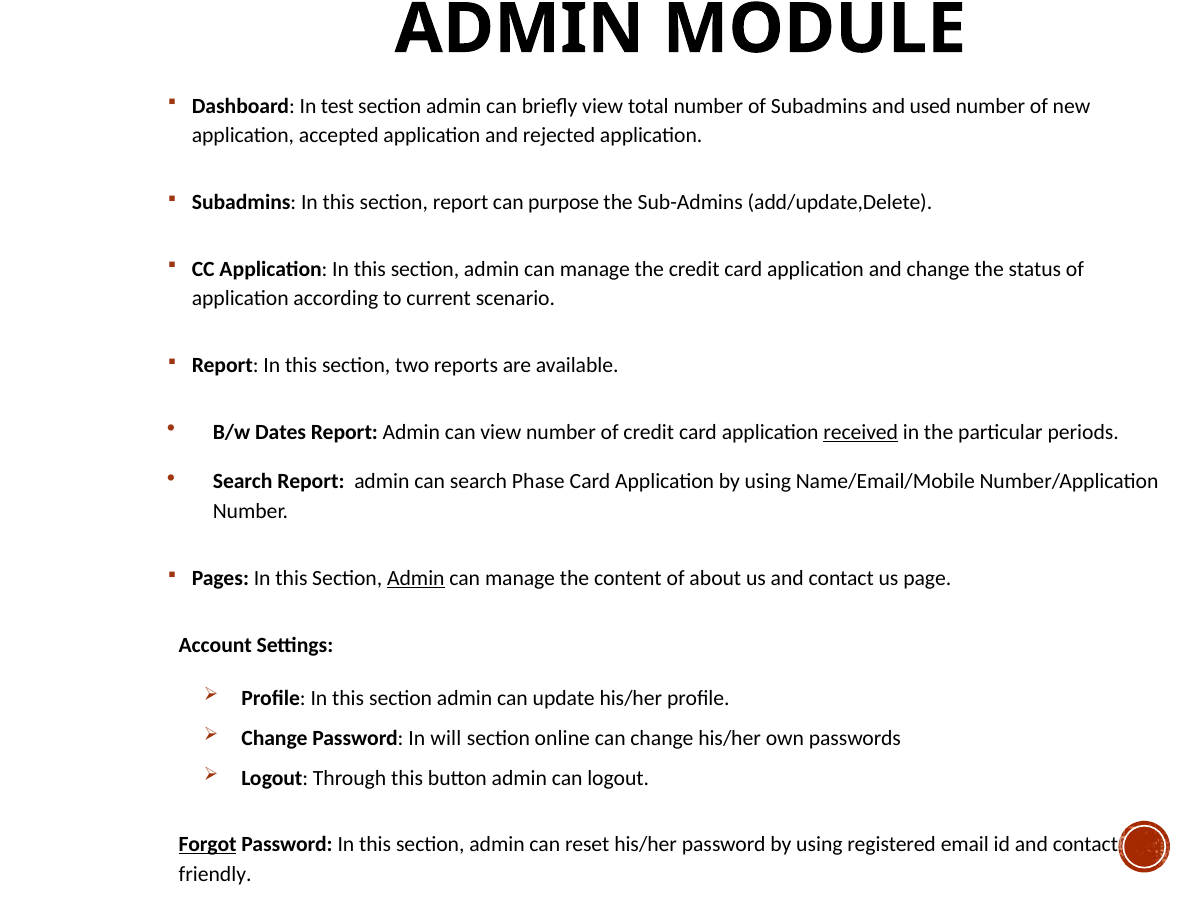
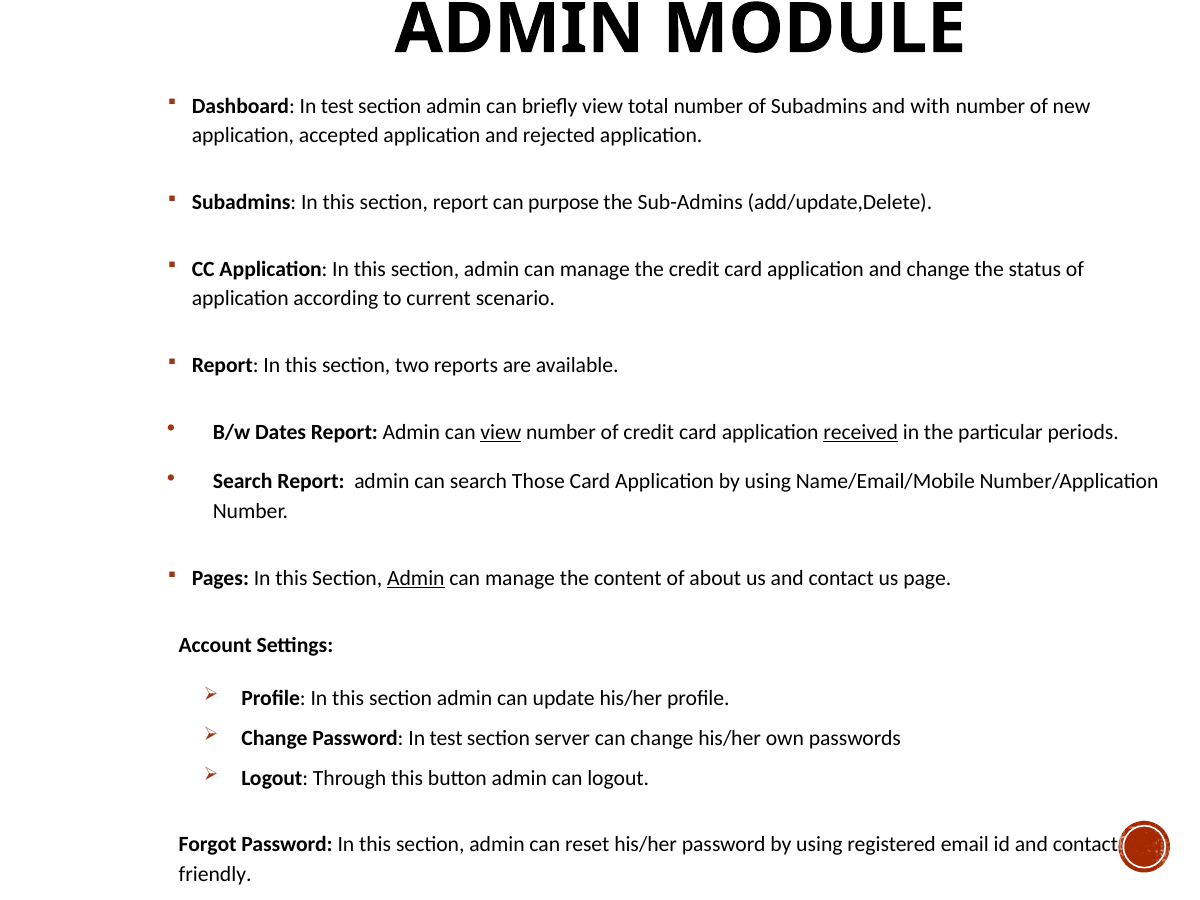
used: used -> with (930, 106)
view underline: none -> present (501, 432)
Phase: Phase -> Those (538, 482)
Password In will: will -> test (446, 738)
online: online -> server (562, 738)
Forgot underline: present -> none (208, 845)
